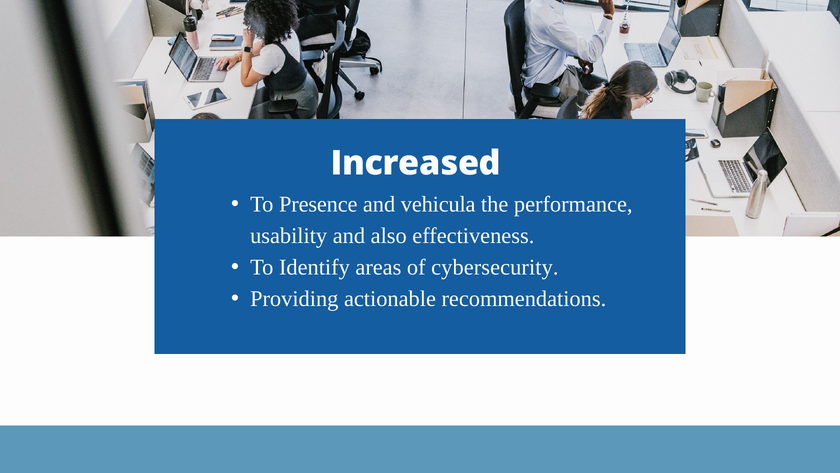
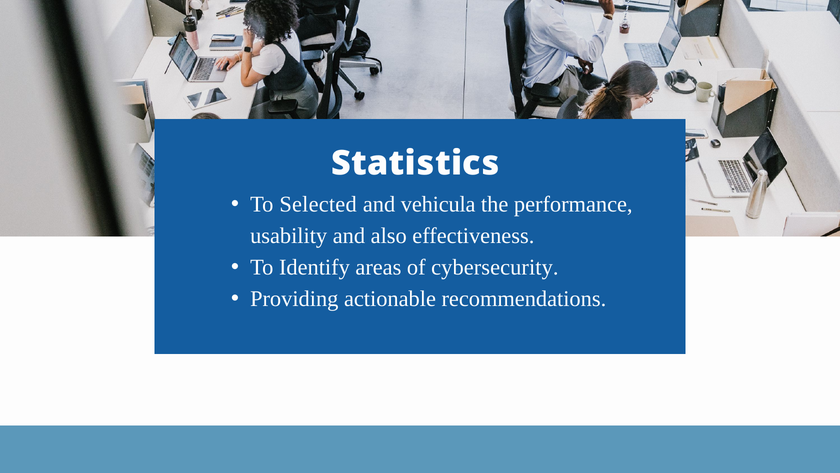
Increased: Increased -> Statistics (415, 163)
Presence: Presence -> Selected (318, 204)
